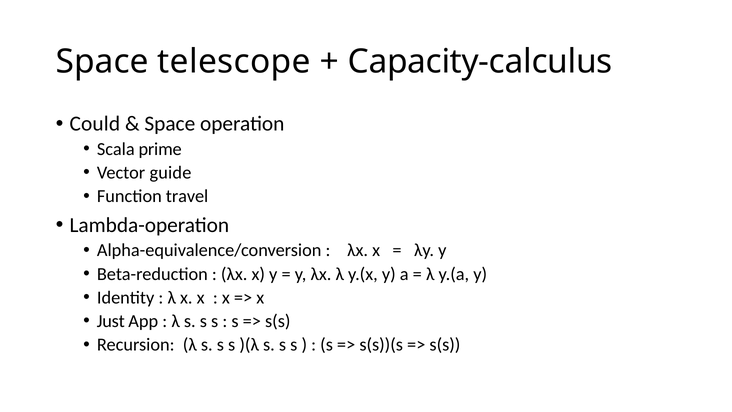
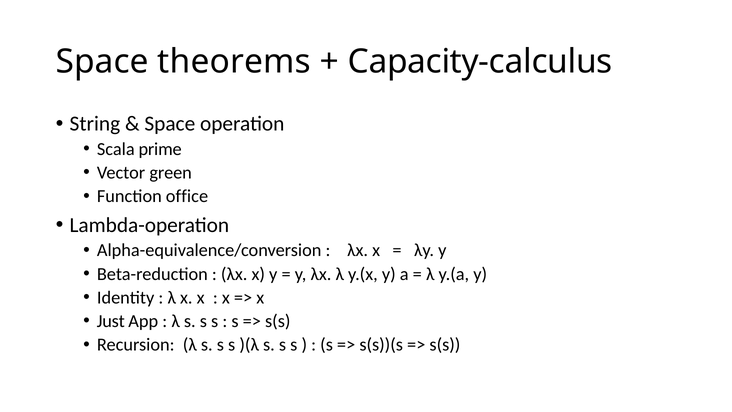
telescope: telescope -> theorems (234, 61)
Could: Could -> String (95, 124)
guide: guide -> green (171, 173)
travel: travel -> office (187, 196)
